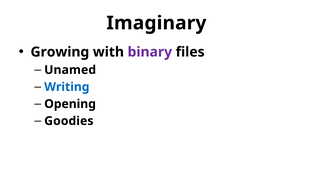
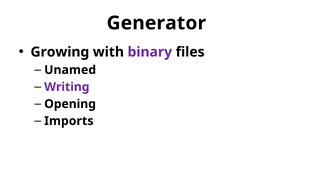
Imaginary: Imaginary -> Generator (156, 23)
Writing colour: blue -> purple (67, 87)
Goodies: Goodies -> Imports (69, 121)
